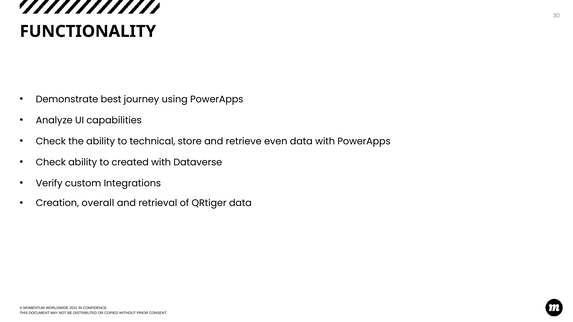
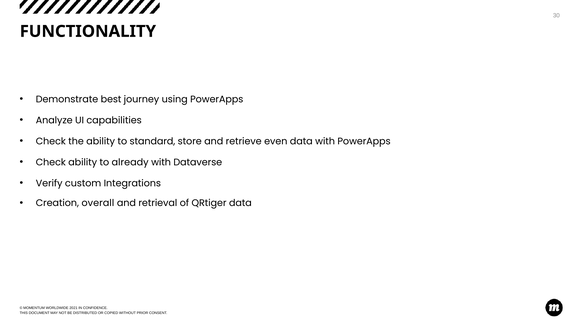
technical: technical -> standard (152, 141)
created: created -> already (130, 162)
